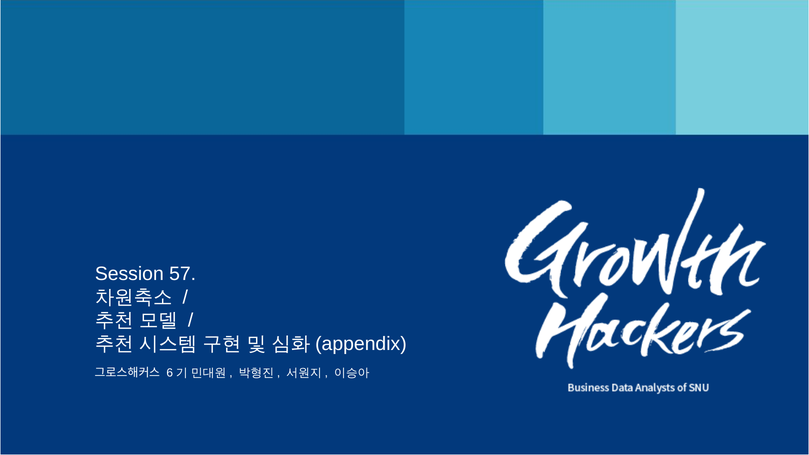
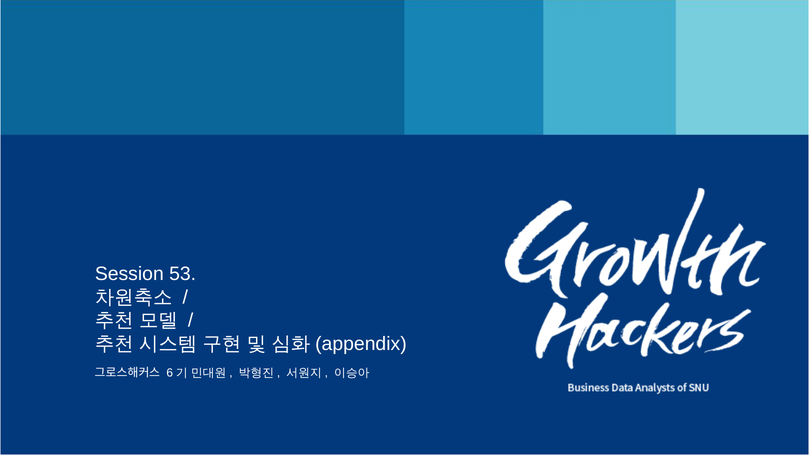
57: 57 -> 53 (183, 274)
